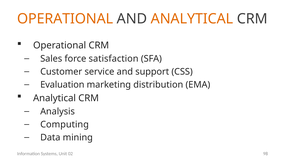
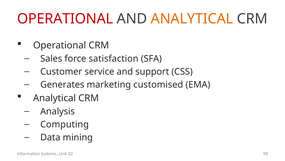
OPERATIONAL colour: orange -> red (65, 19)
Evaluation: Evaluation -> Generates (62, 84)
distribution: distribution -> customised (158, 84)
